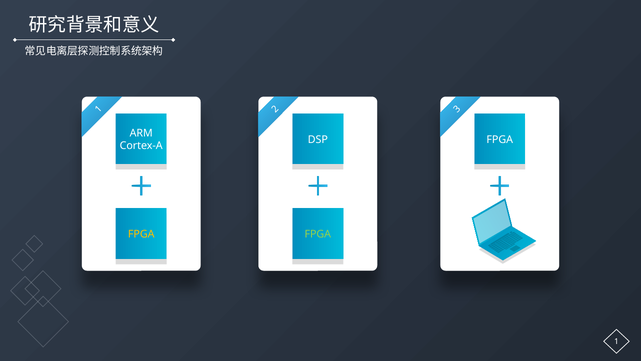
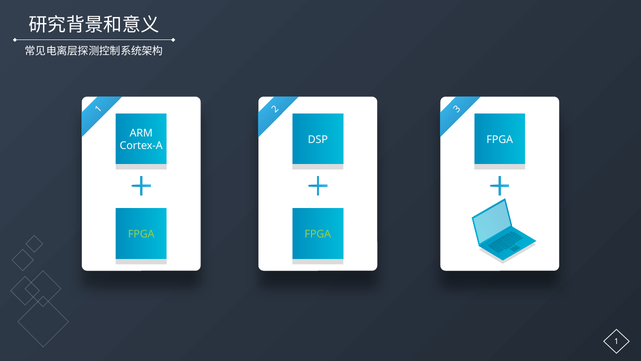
FPGA colour: yellow -> light green (141, 234)
